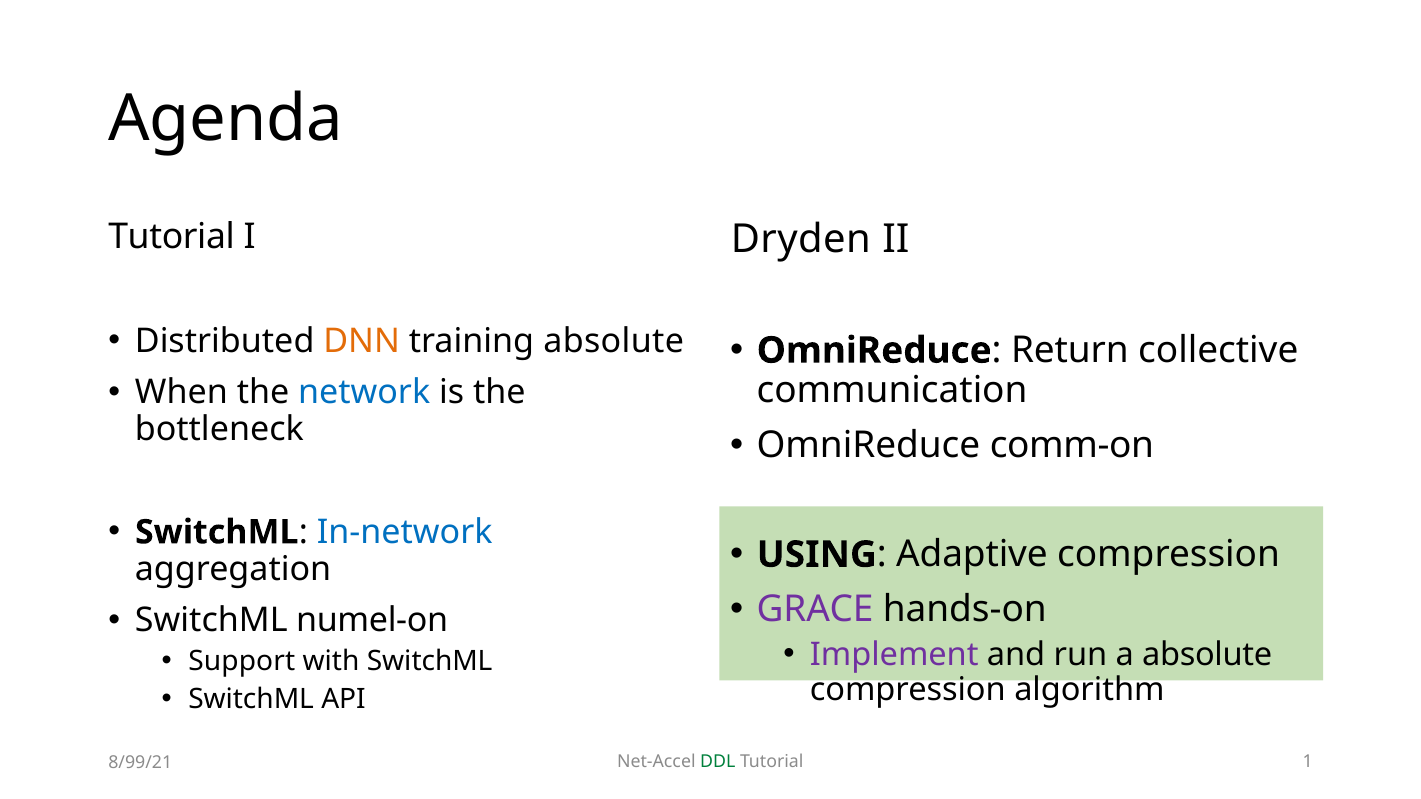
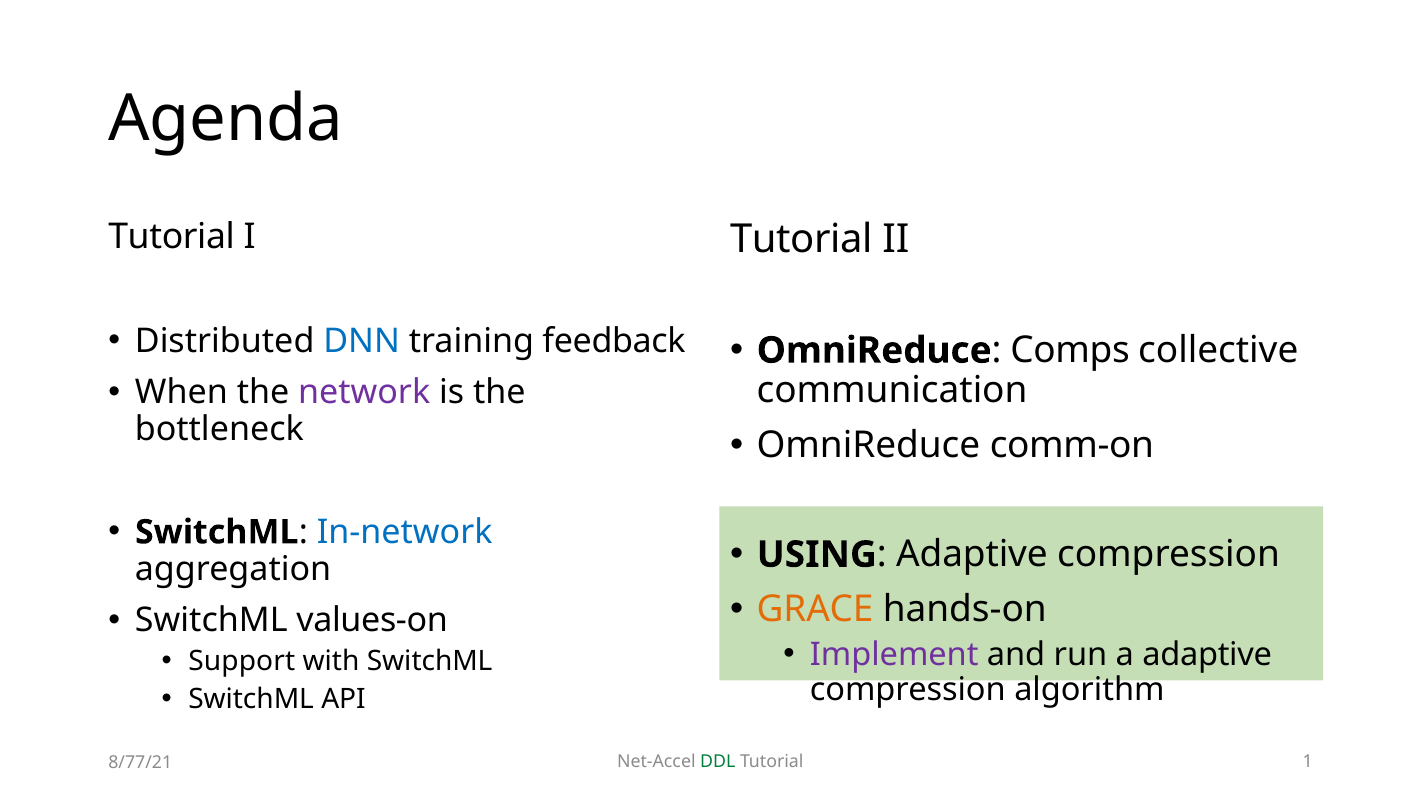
Dryden: Dryden -> Tutorial (801, 239)
DNN colour: orange -> blue (362, 341)
training absolute: absolute -> feedback (614, 341)
Return: Return -> Comps (1070, 351)
network colour: blue -> purple (364, 393)
GRACE colour: purple -> orange (815, 610)
numel-on: numel-on -> values-on (372, 621)
a absolute: absolute -> adaptive (1207, 655)
8/99/21: 8/99/21 -> 8/77/21 (140, 763)
